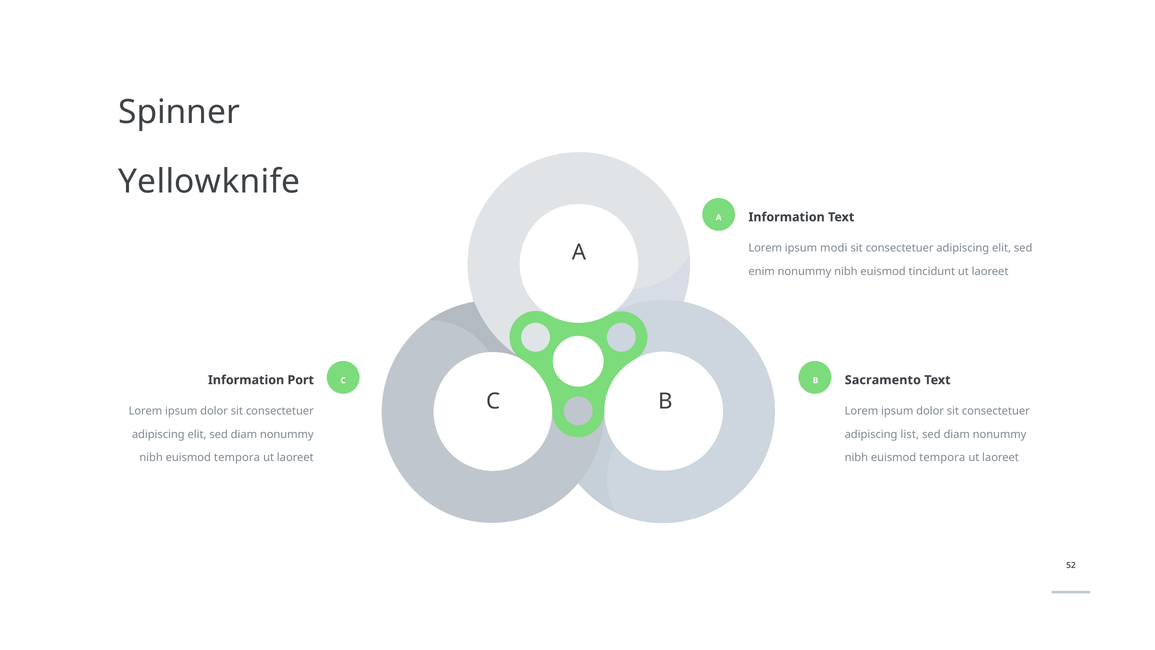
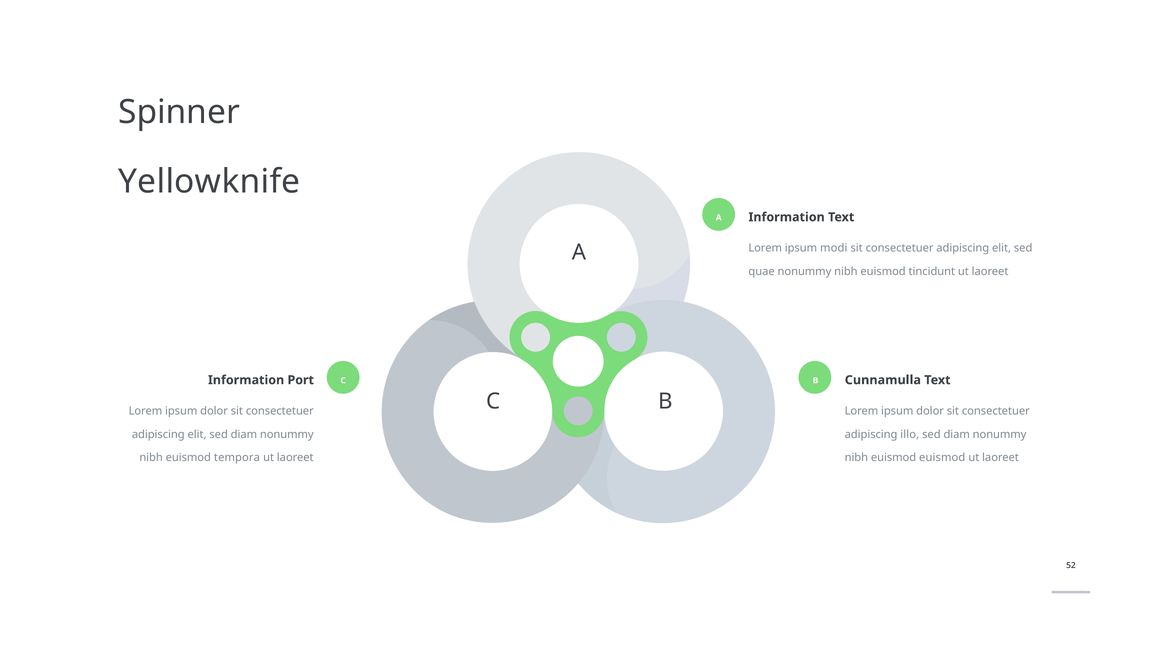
enim: enim -> quae (762, 271)
Sacramento: Sacramento -> Cunnamulla (883, 380)
list: list -> illo (910, 434)
tempora: tempora -> euismod (942, 457)
